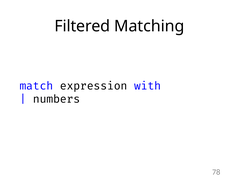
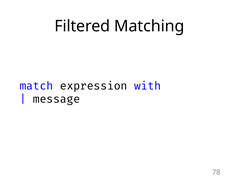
numbers: numbers -> message (57, 99)
